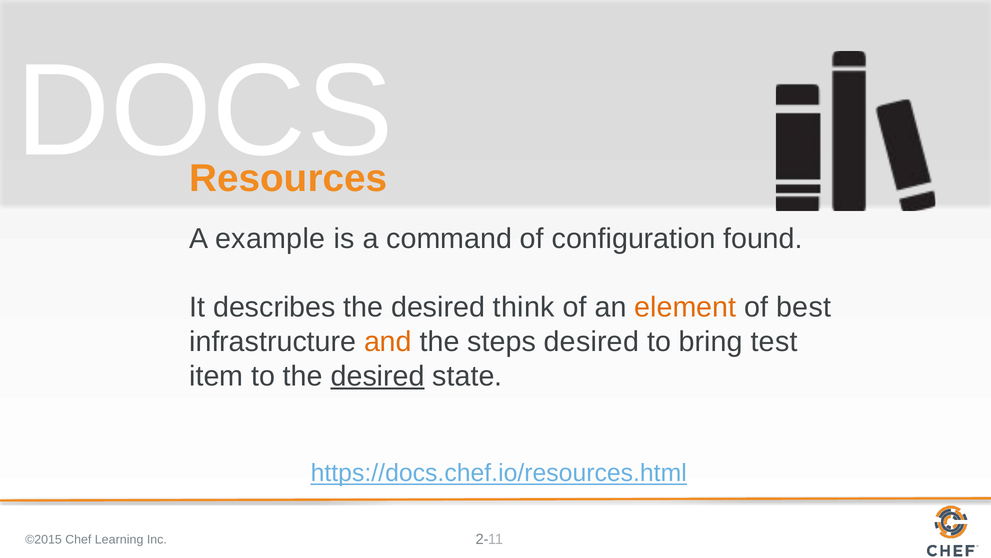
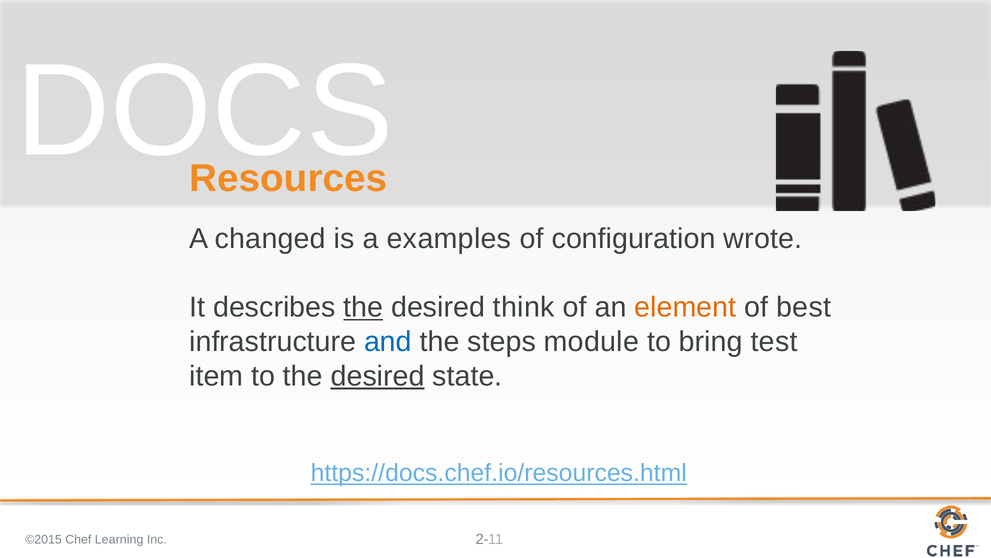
example: example -> changed (270, 238)
command: command -> examples (449, 238)
found: found -> wrote (763, 238)
the underline: none -> present (363, 307)
and colour: orange -> blue (388, 342)
steps desired: desired -> module (591, 342)
